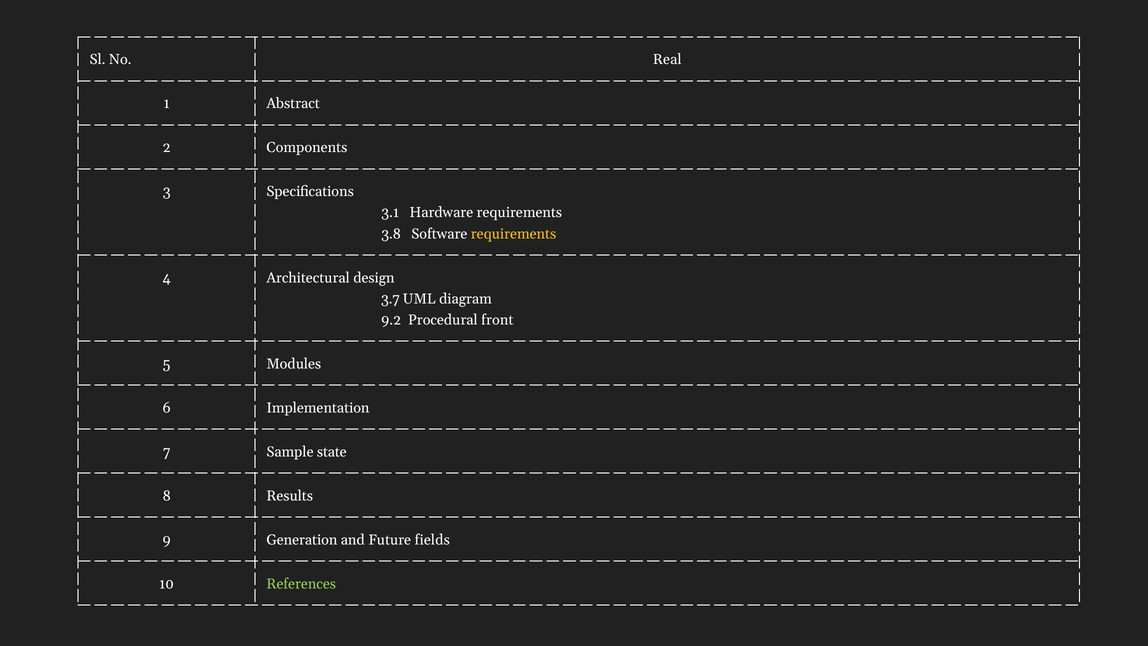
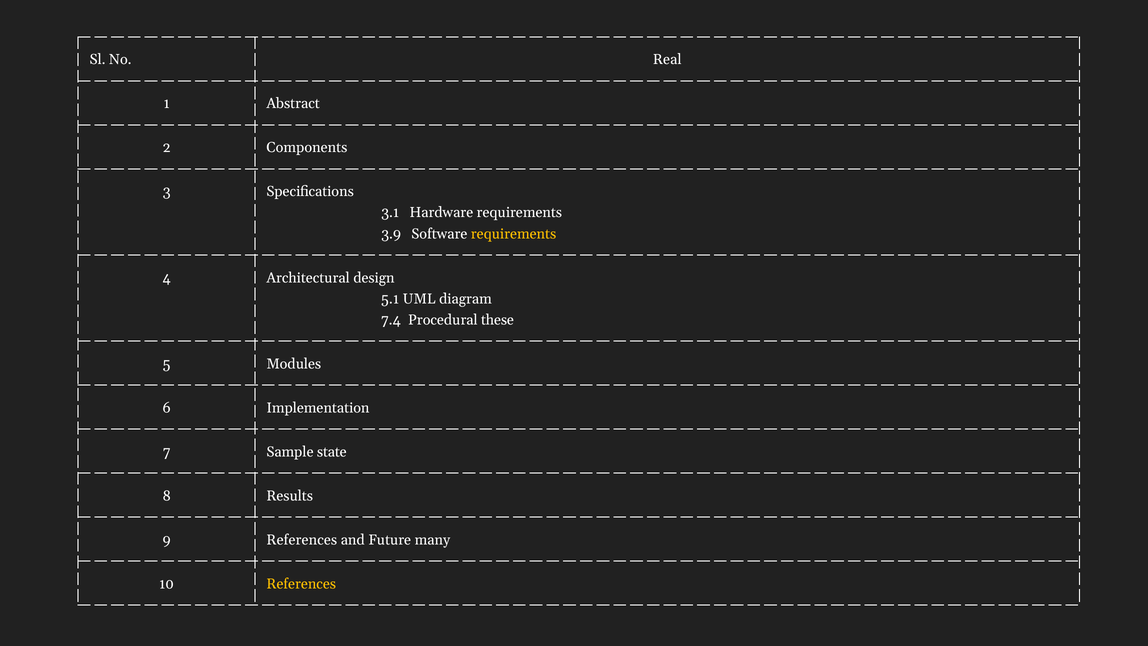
3.8: 3.8 -> 3.9 (391, 234)
3.7: 3.7 -> 5.1 (390, 299)
9.2: 9.2 -> 7.4 (391, 320)
front: front -> these (497, 320)
9 Generation: Generation -> References (302, 540)
fields: fields -> many (432, 540)
References colour: light green -> yellow (301, 584)
